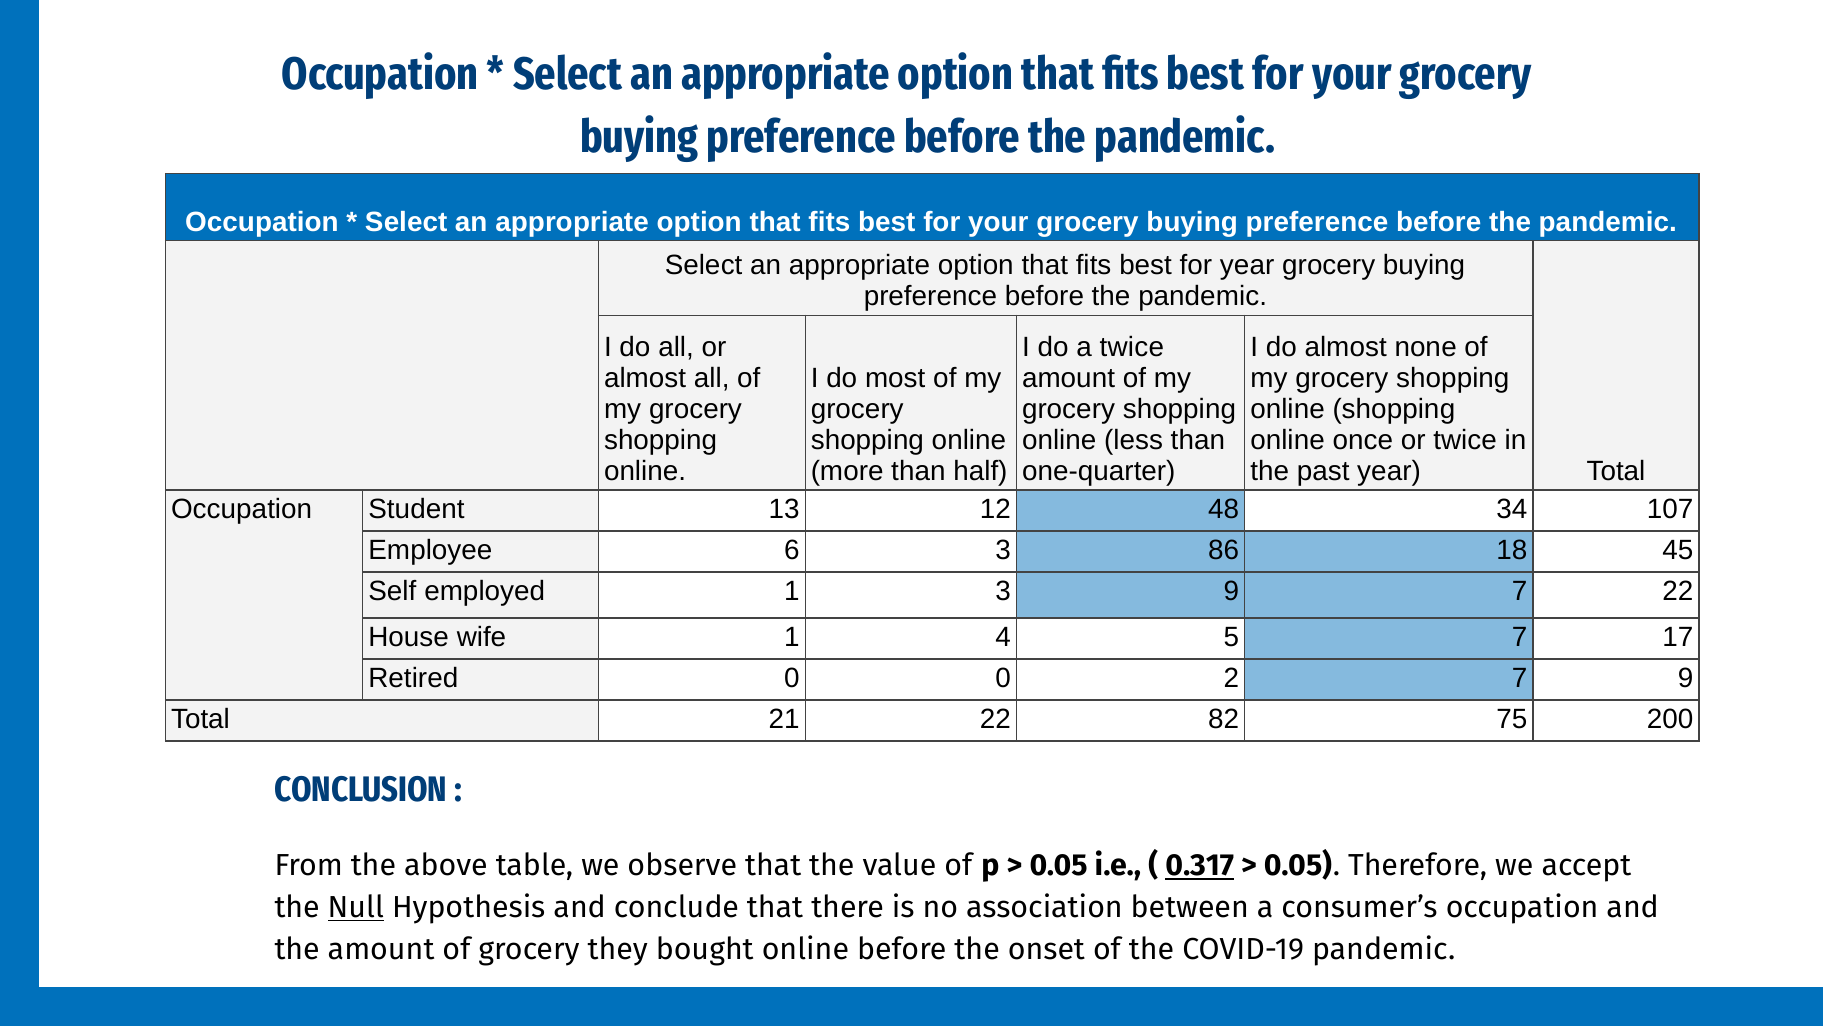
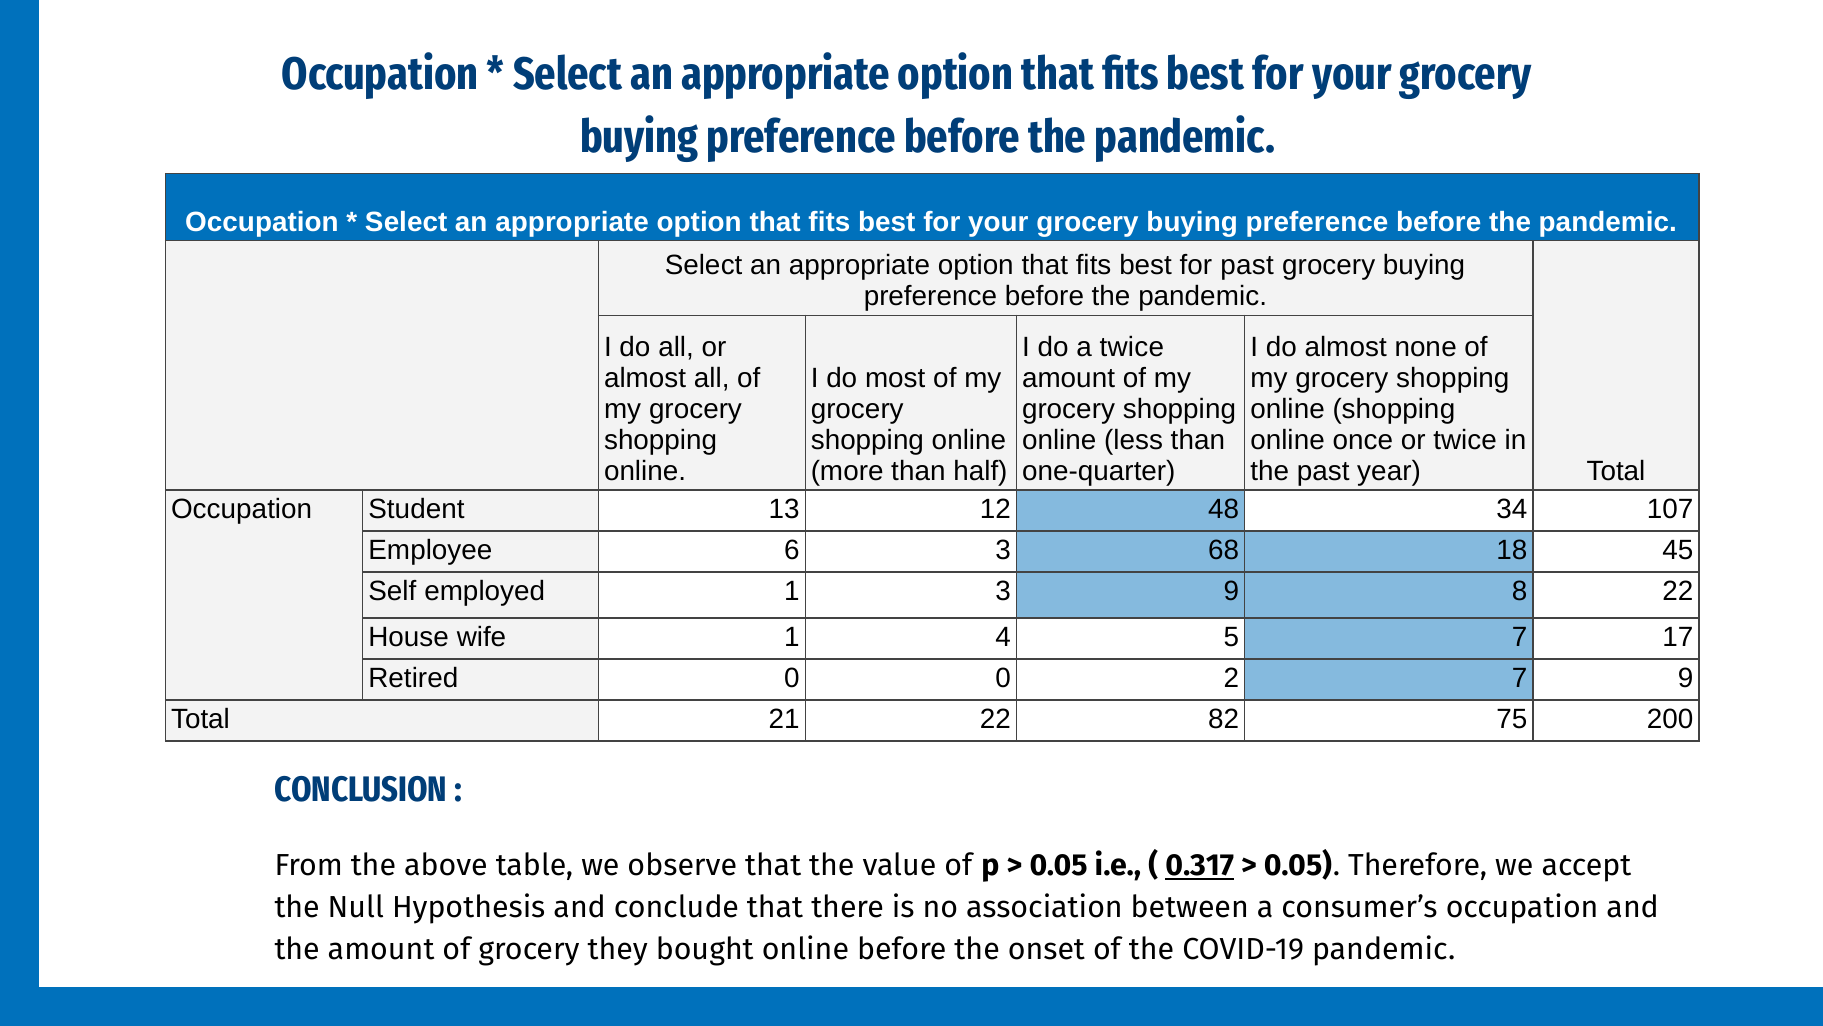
for year: year -> past (1247, 265)
86: 86 -> 68 (1224, 550)
9 7: 7 -> 8 (1520, 591)
Null underline: present -> none (356, 907)
